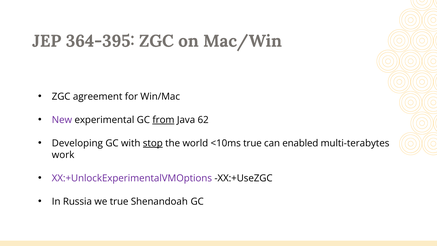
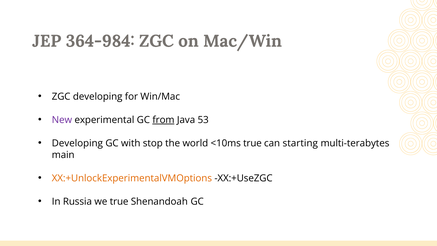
364-395: 364-395 -> 364-984 (100, 41)
ZGC agreement: agreement -> developing (98, 97)
62: 62 -> 53 (203, 120)
stop underline: present -> none (153, 143)
enabled: enabled -> starting (300, 143)
work: work -> main (63, 155)
XX:+UnlockExperimentalVMOptions colour: purple -> orange (132, 178)
